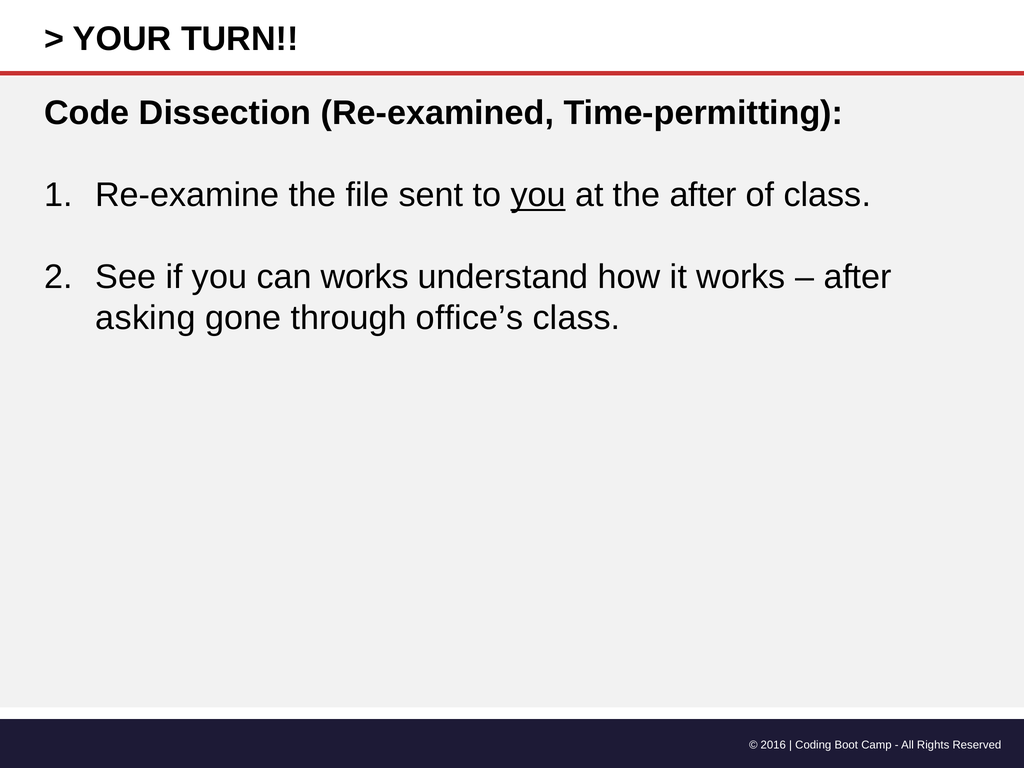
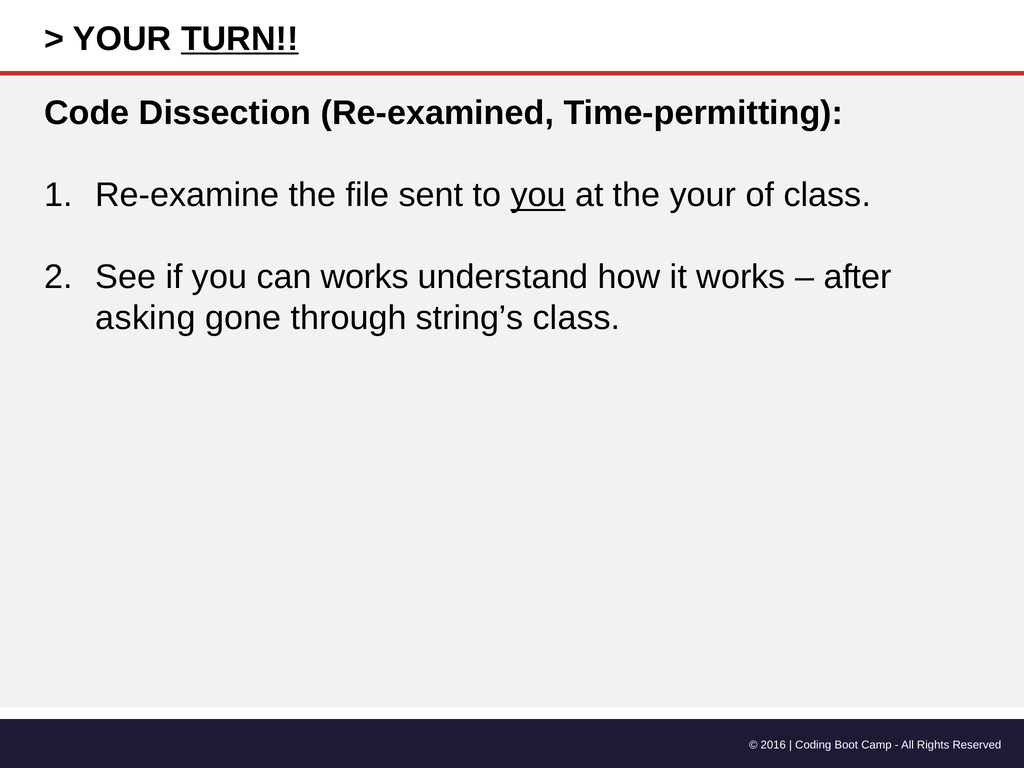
TURN underline: none -> present (240, 39)
the after: after -> your (703, 195)
office’s: office’s -> string’s (470, 318)
